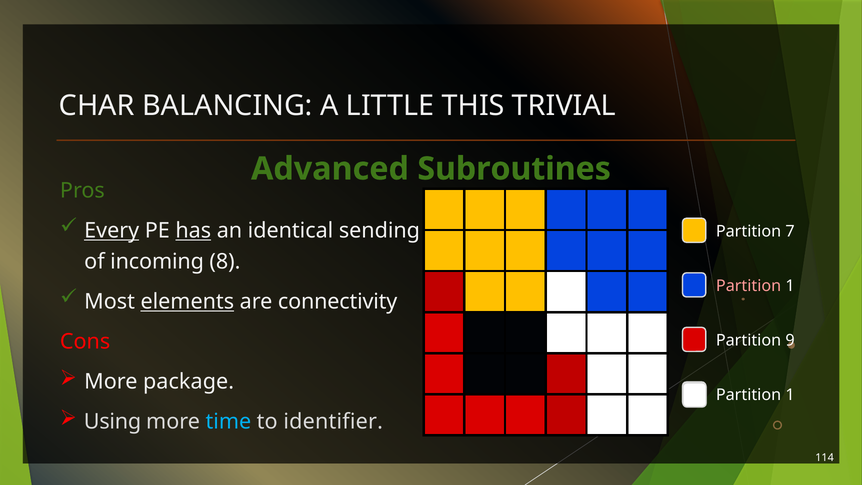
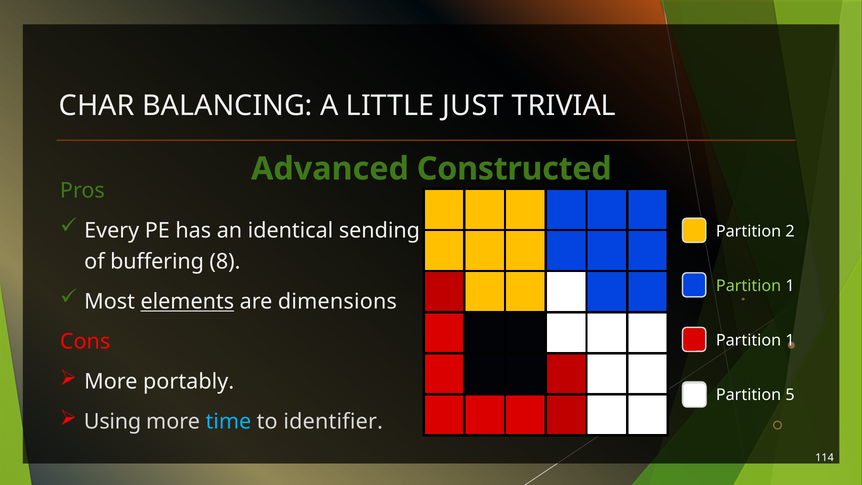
THIS: THIS -> JUST (473, 106)
Subroutines: Subroutines -> Constructed (514, 169)
Every underline: present -> none (112, 231)
has underline: present -> none (193, 231)
7: 7 -> 2 (790, 231)
incoming: incoming -> buffering (157, 262)
Partition colour: pink -> light green (749, 286)
connectivity: connectivity -> dimensions (337, 302)
9: 9 -> 1 (790, 340)
package: package -> portably (189, 382)
1: 1 -> 5 (790, 395)
